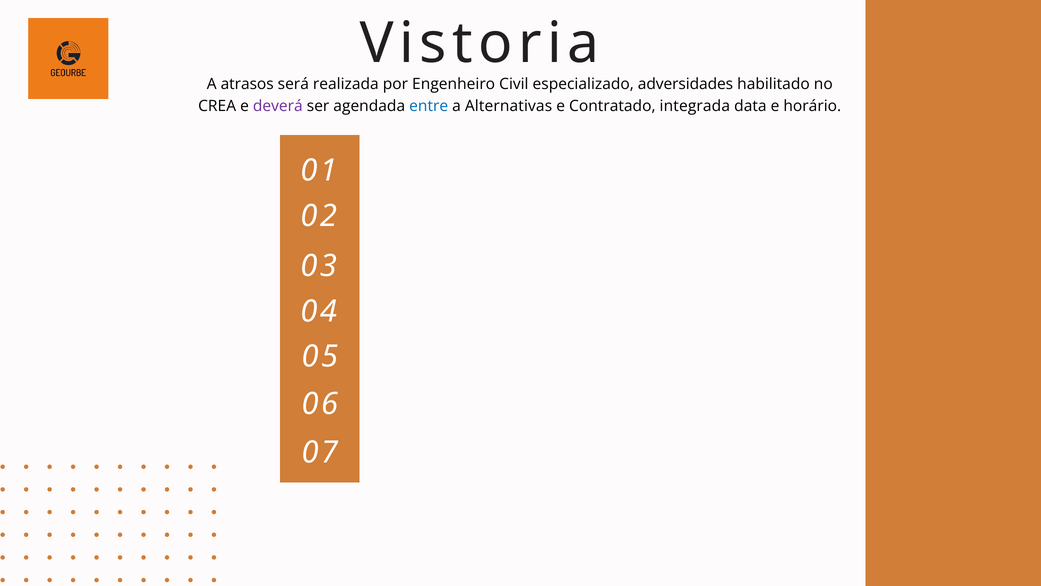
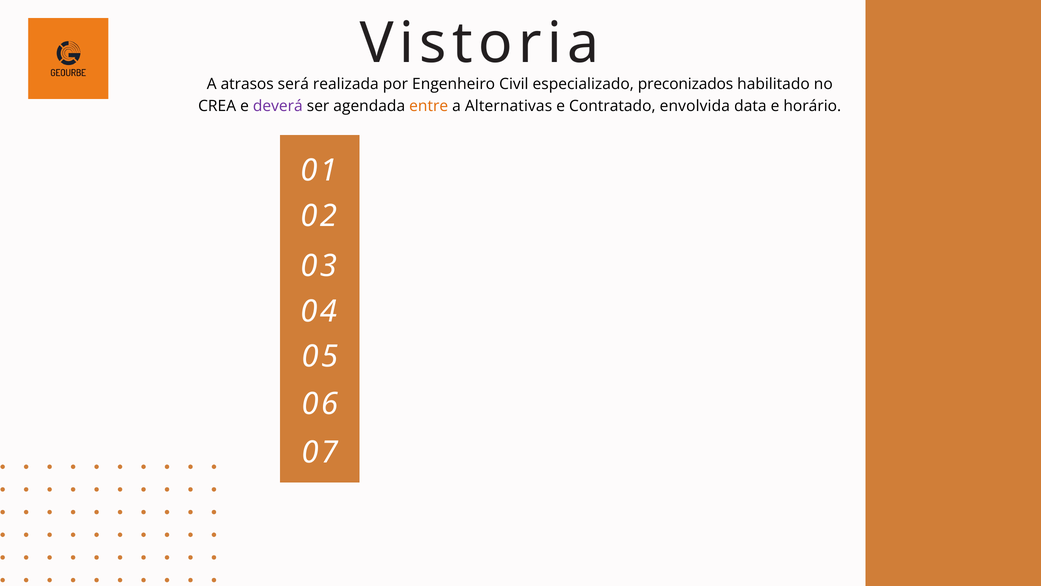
adversidades: adversidades -> preconizados (686, 84)
entre colour: blue -> orange (429, 106)
integrada: integrada -> envolvida (695, 106)
